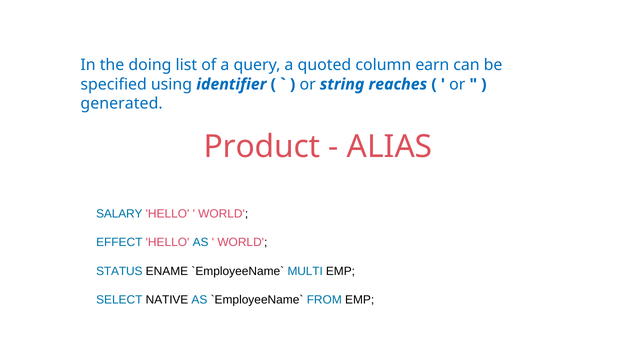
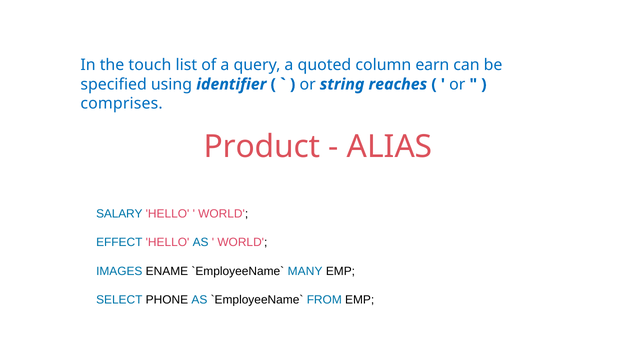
doing: doing -> touch (150, 65)
generated: generated -> comprises (122, 103)
STATUS: STATUS -> IMAGES (119, 271)
MULTI: MULTI -> MANY (305, 271)
NATIVE: NATIVE -> PHONE (167, 300)
